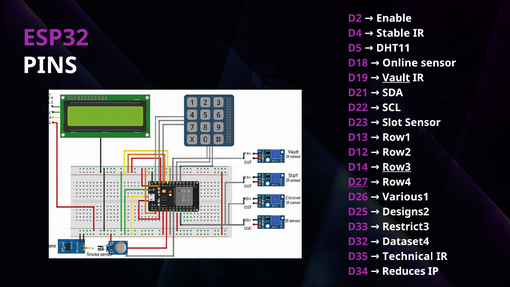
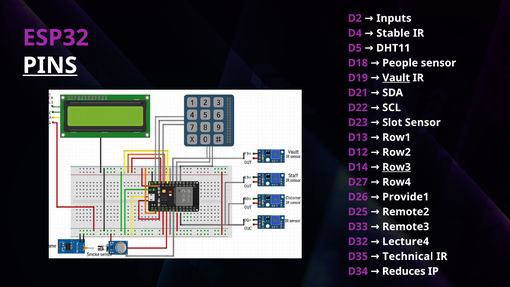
Enable: Enable -> Inputs (394, 18)
Online: Online -> People (400, 63)
PINS underline: none -> present (50, 65)
D27 underline: present -> none (358, 182)
Various1: Various1 -> Provide1 (406, 197)
Designs2: Designs2 -> Remote2 (406, 212)
Restrict3: Restrict3 -> Remote3 (406, 227)
Dataset4: Dataset4 -> Lecture4 (406, 241)
